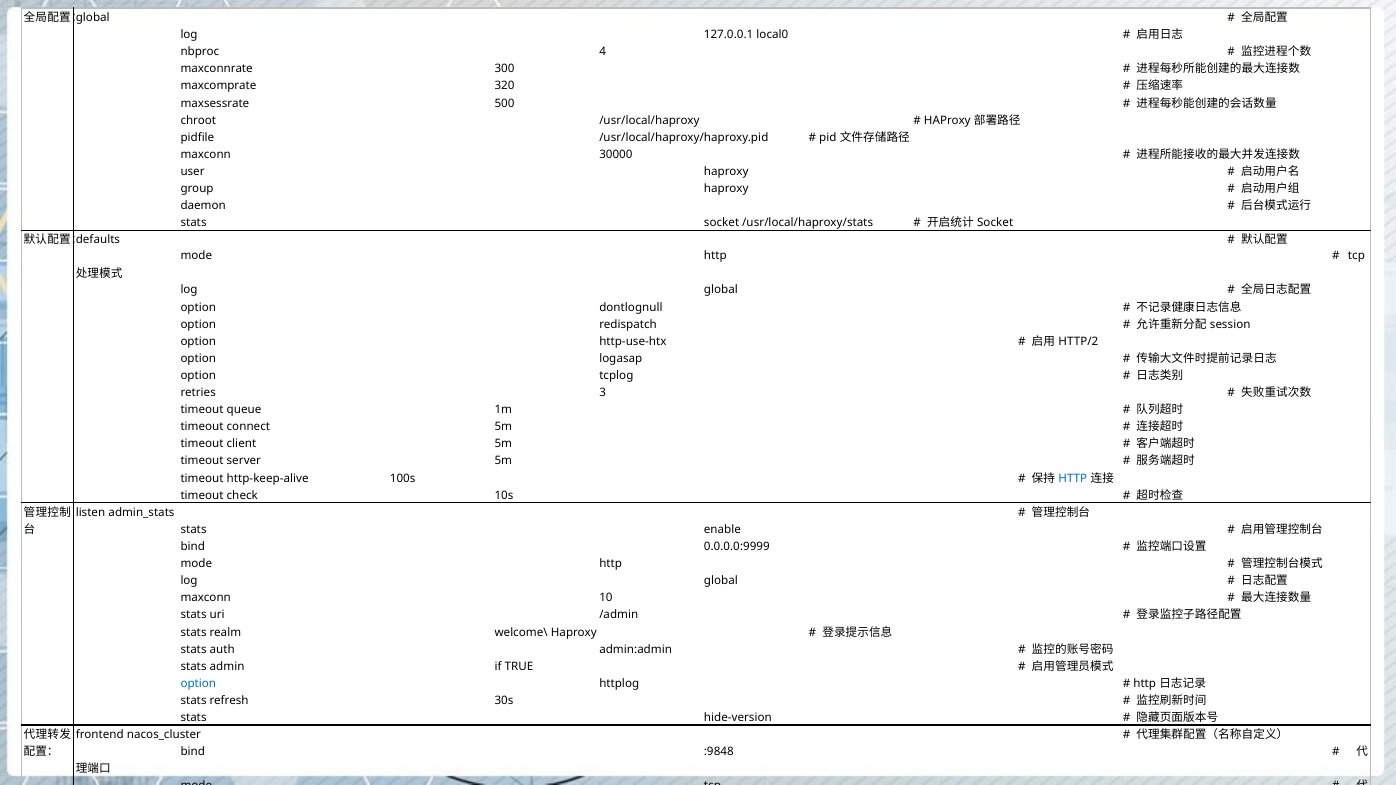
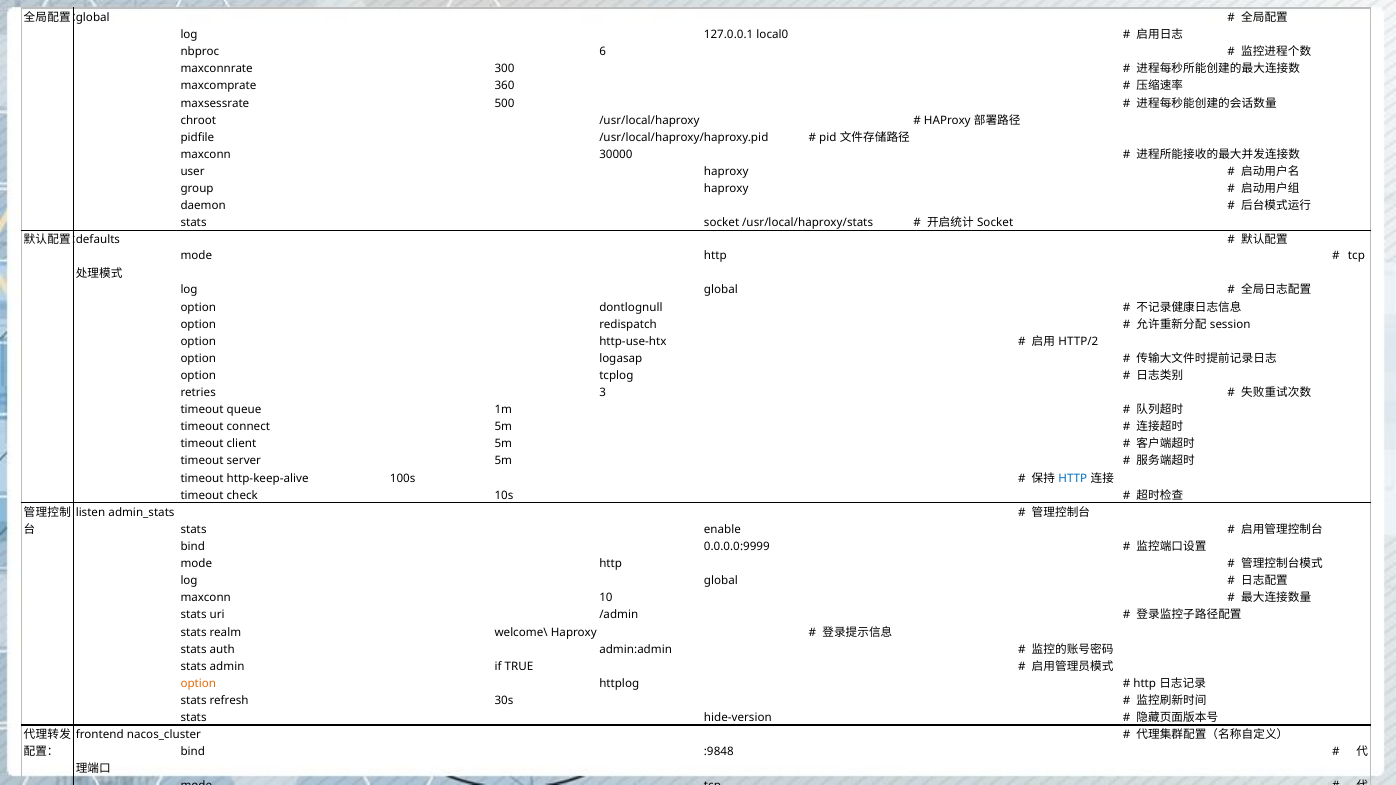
4: 4 -> 6 (603, 52)
320: 320 -> 360 (505, 86)
option colour: blue -> orange (198, 684)
